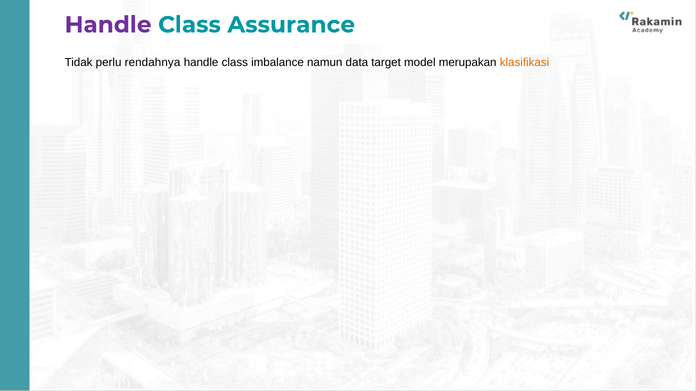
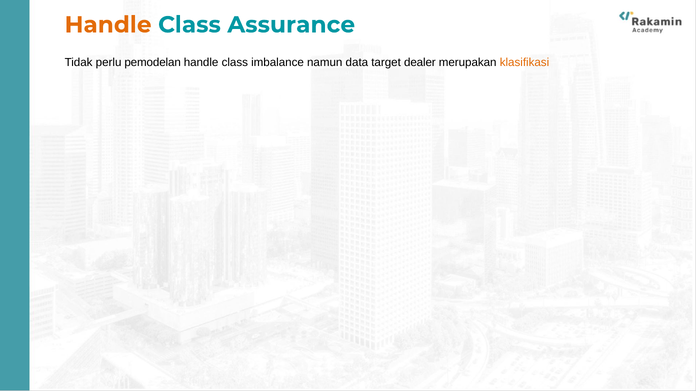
Handle colour: purple -> orange (108, 25)
rendahnya: rendahnya -> pemodelan (153, 63)
model: model -> dealer (420, 63)
